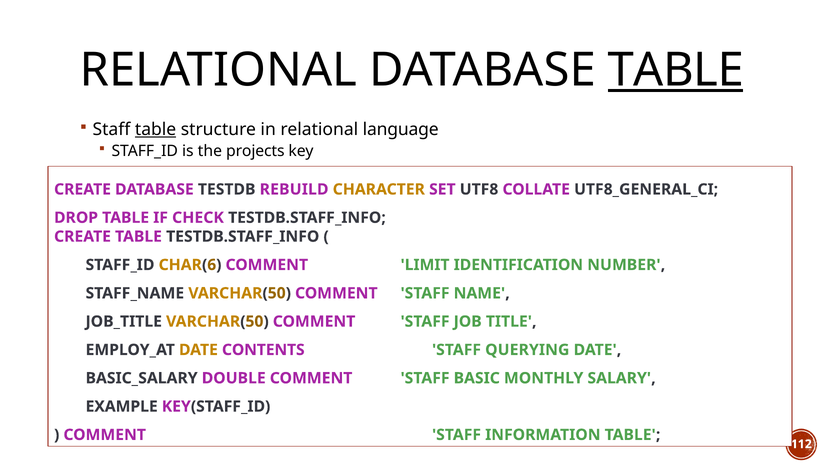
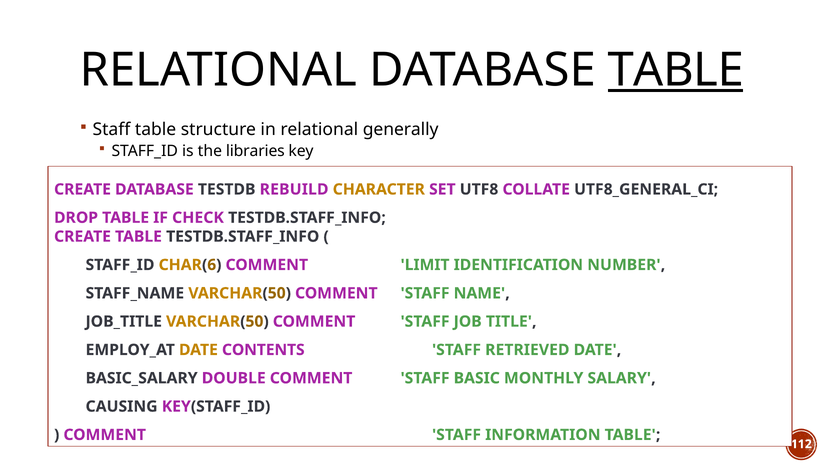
table underline: present -> none (156, 130)
language: language -> generally (401, 130)
projects: projects -> libraries (255, 151)
QUERYING: QUERYING -> RETRIEVED (527, 350)
EXAMPLE: EXAMPLE -> CAUSING (122, 407)
